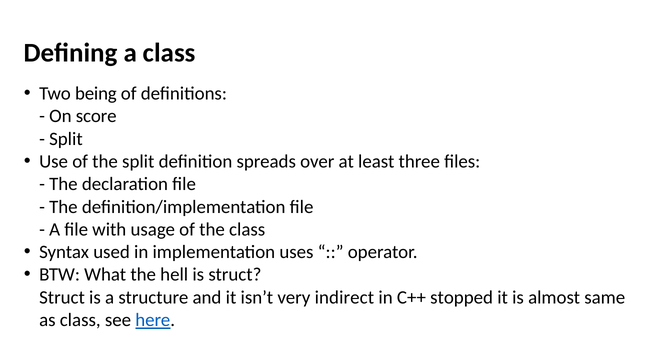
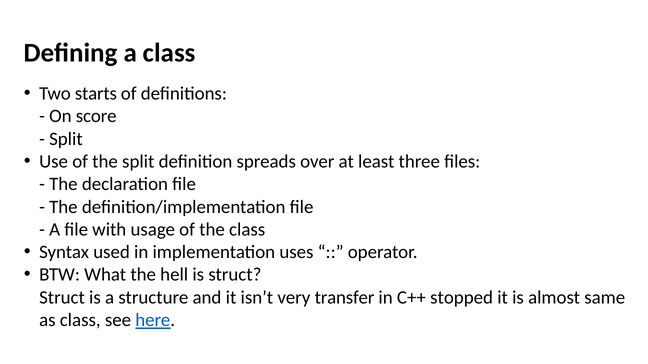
being: being -> starts (96, 94)
indirect: indirect -> transfer (345, 298)
